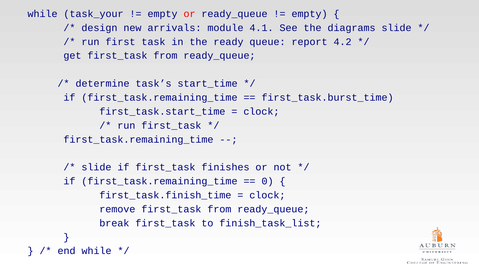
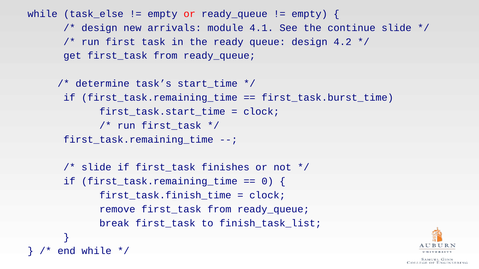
task_your: task_your -> task_else (94, 14)
diagrams: diagrams -> continue (352, 28)
queue report: report -> design (310, 42)
